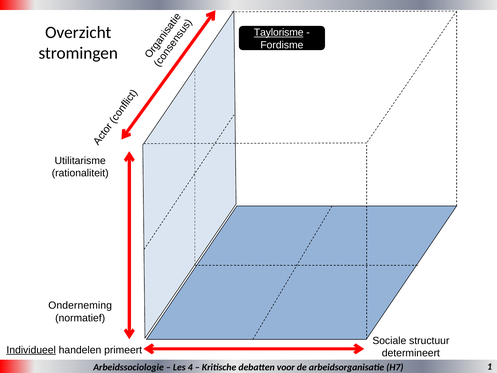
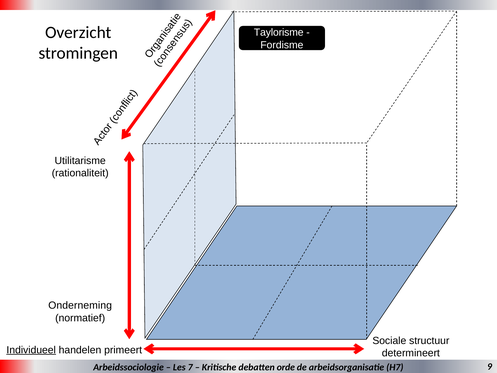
Taylorisme underline: present -> none (279, 32)
4: 4 -> 7 (190, 367)
voor: voor -> orde (286, 367)
1: 1 -> 9 (490, 366)
